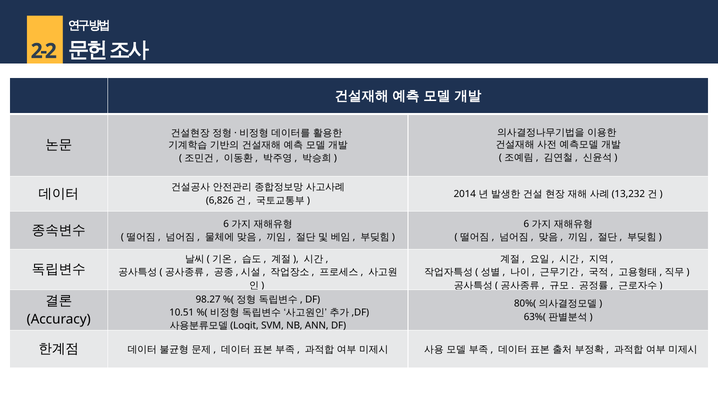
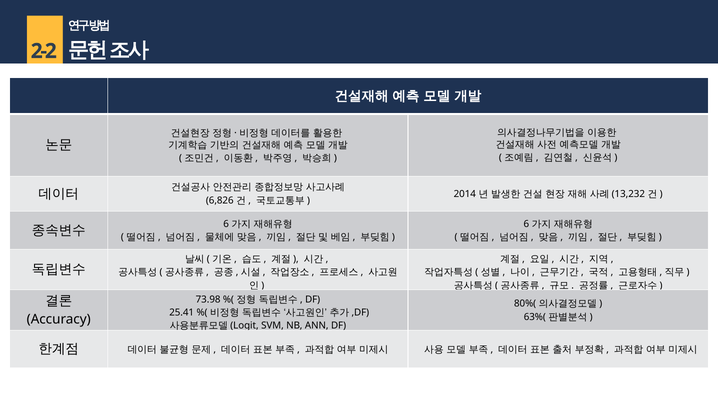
98.27: 98.27 -> 73.98 (208, 299)
10.51: 10.51 -> 25.41 (182, 312)
